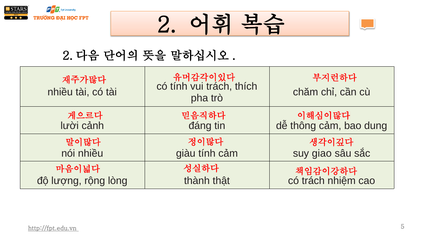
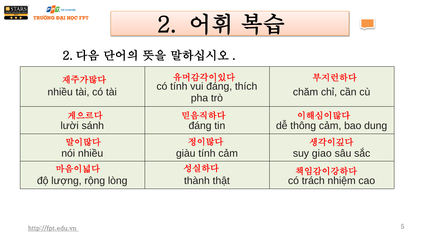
vui trách: trách -> đáng (219, 87)
cảnh: cảnh -> sánh (93, 126)
